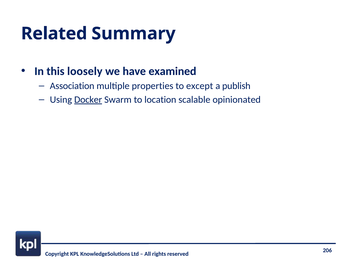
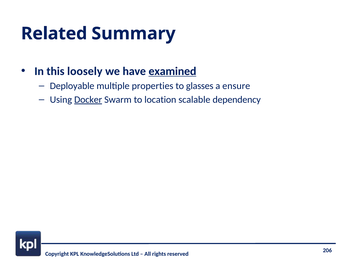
examined underline: none -> present (172, 71)
Association: Association -> Deployable (72, 86)
except: except -> glasses (200, 86)
publish: publish -> ensure (236, 86)
opinionated: opinionated -> dependency (237, 100)
